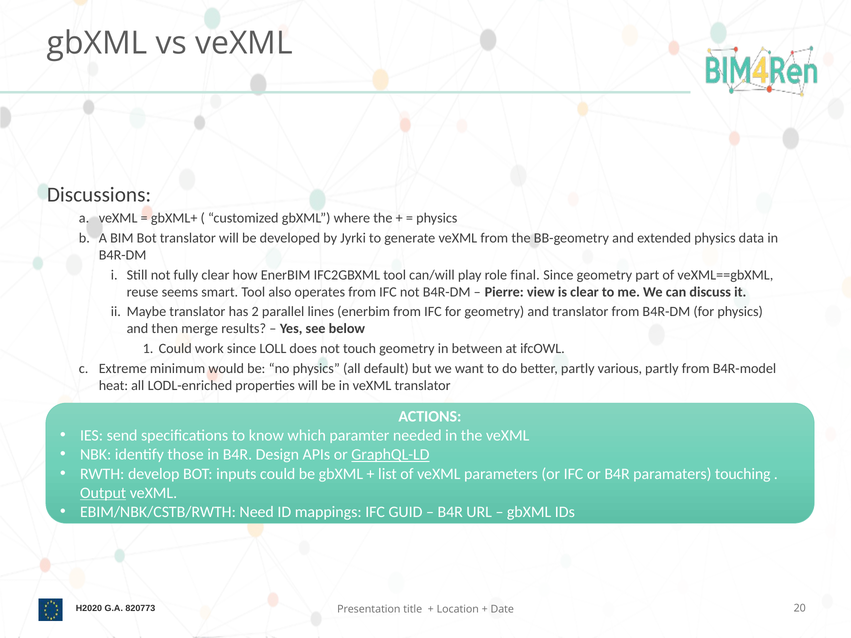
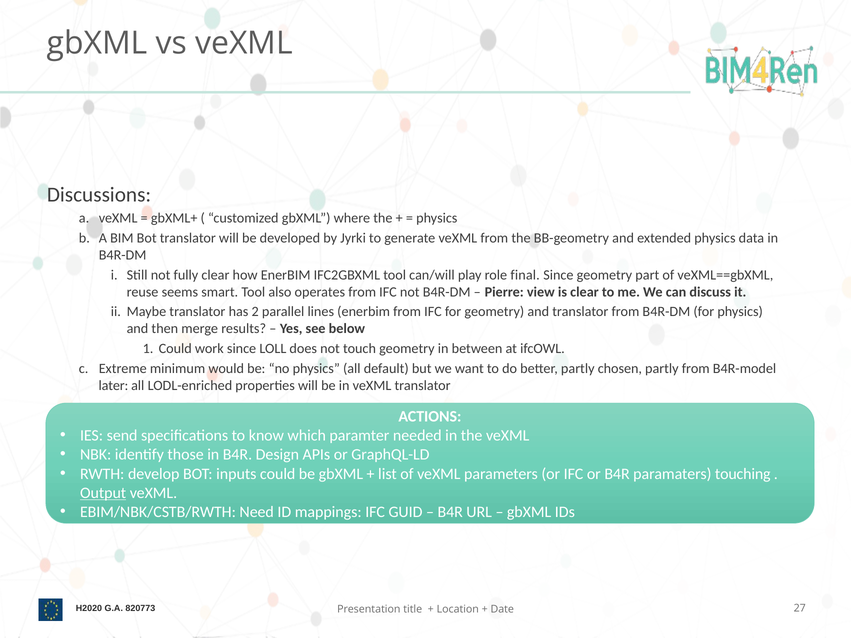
various: various -> chosen (620, 369)
heat: heat -> later (113, 386)
GraphQL-LD underline: present -> none (390, 455)
20: 20 -> 27 (800, 608)
